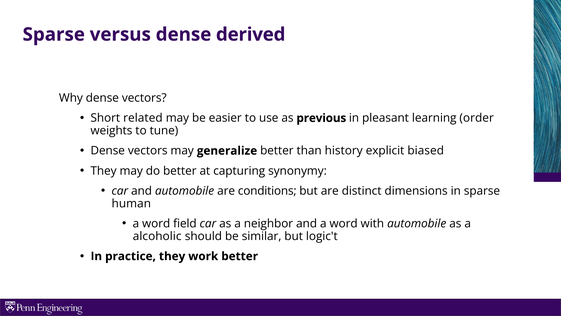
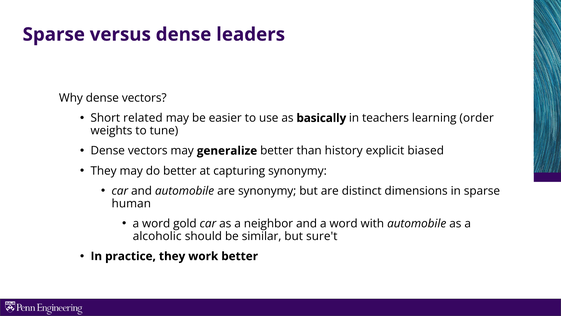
derived: derived -> leaders (251, 34)
previous: previous -> basically (321, 118)
pleasant: pleasant -> teachers (386, 118)
are conditions: conditions -> synonymy (267, 191)
field: field -> gold (185, 223)
logic't: logic't -> sure't (322, 236)
